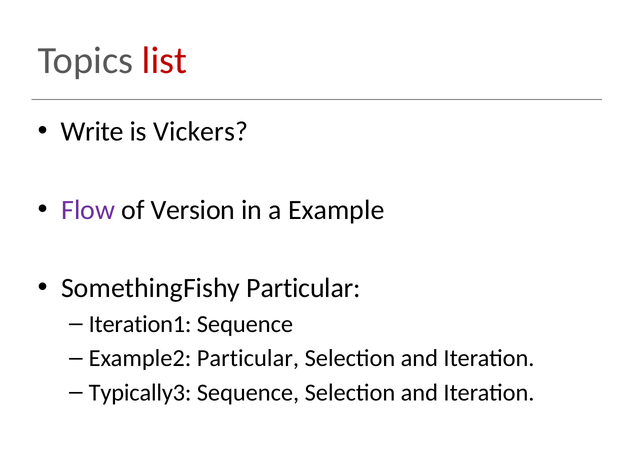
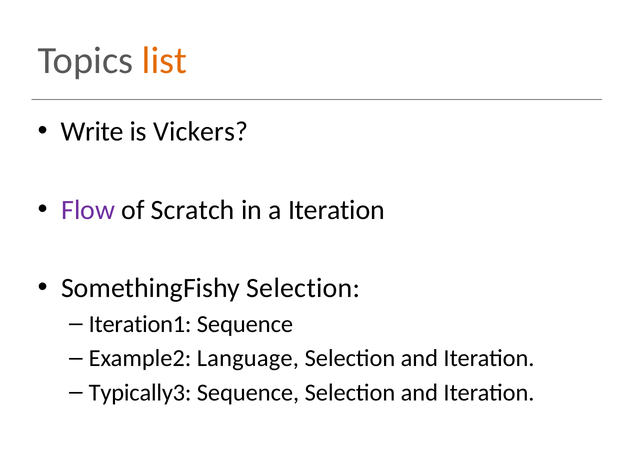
list colour: red -> orange (165, 61)
Version: Version -> Scratch (193, 210)
a Example: Example -> Iteration (336, 210)
SomethingFishy Particular: Particular -> Selection (303, 288)
Example2 Particular: Particular -> Language (248, 358)
